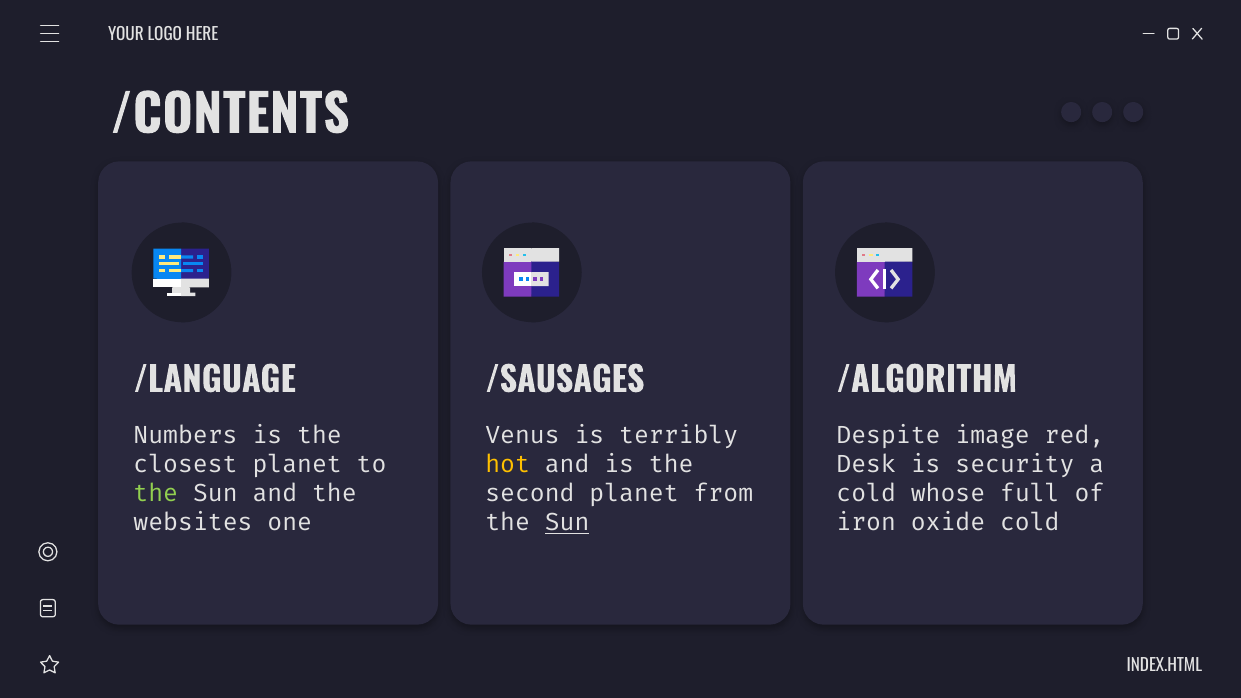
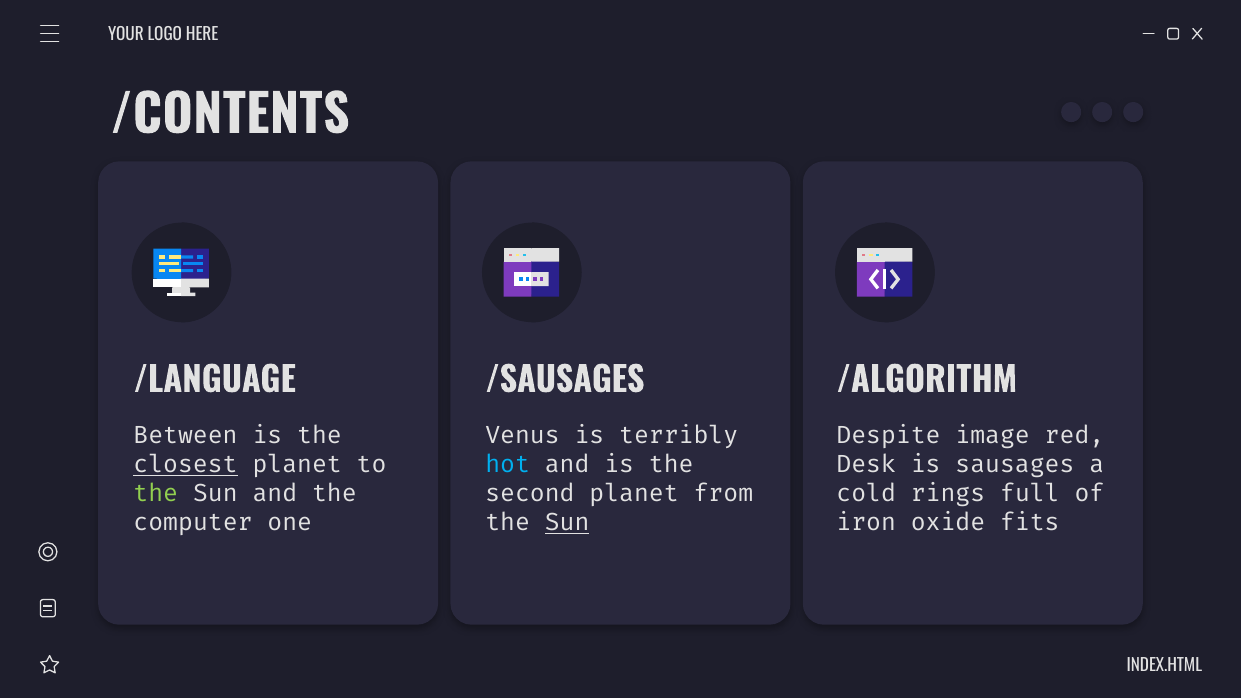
Numbers: Numbers -> Between (186, 436)
closest underline: none -> present (186, 465)
hot colour: yellow -> light blue (508, 465)
security: security -> sausages (1015, 465)
whose: whose -> rings (948, 494)
websites: websites -> computer (193, 523)
oxide cold: cold -> fits (1030, 523)
